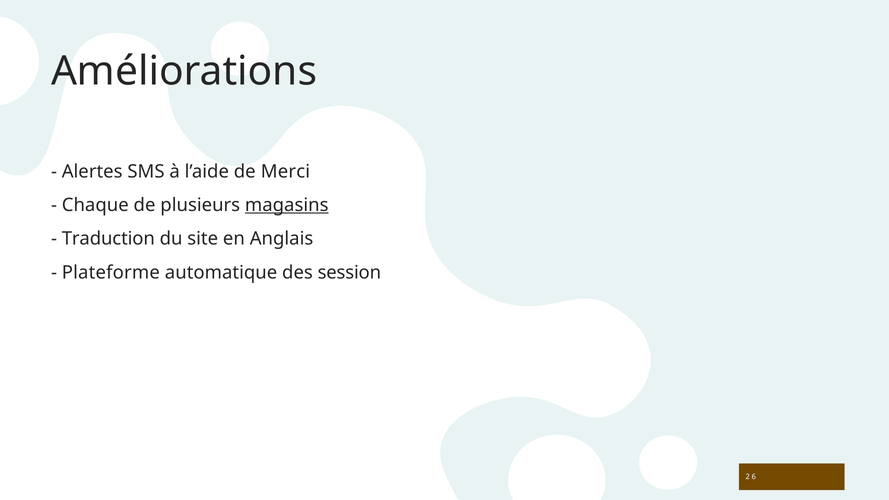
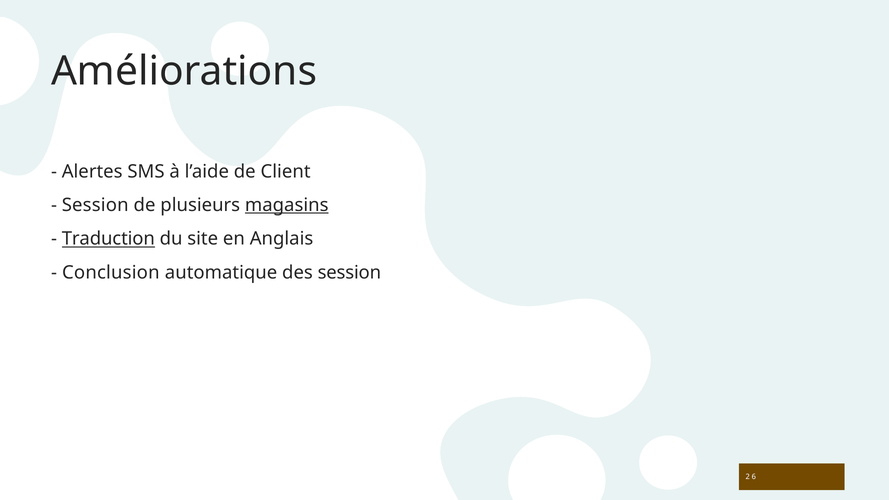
Merci: Merci -> Client (286, 171)
Chaque: Chaque -> Session (95, 205)
Traduction underline: none -> present (108, 239)
Plateforme: Plateforme -> Conclusion (111, 273)
